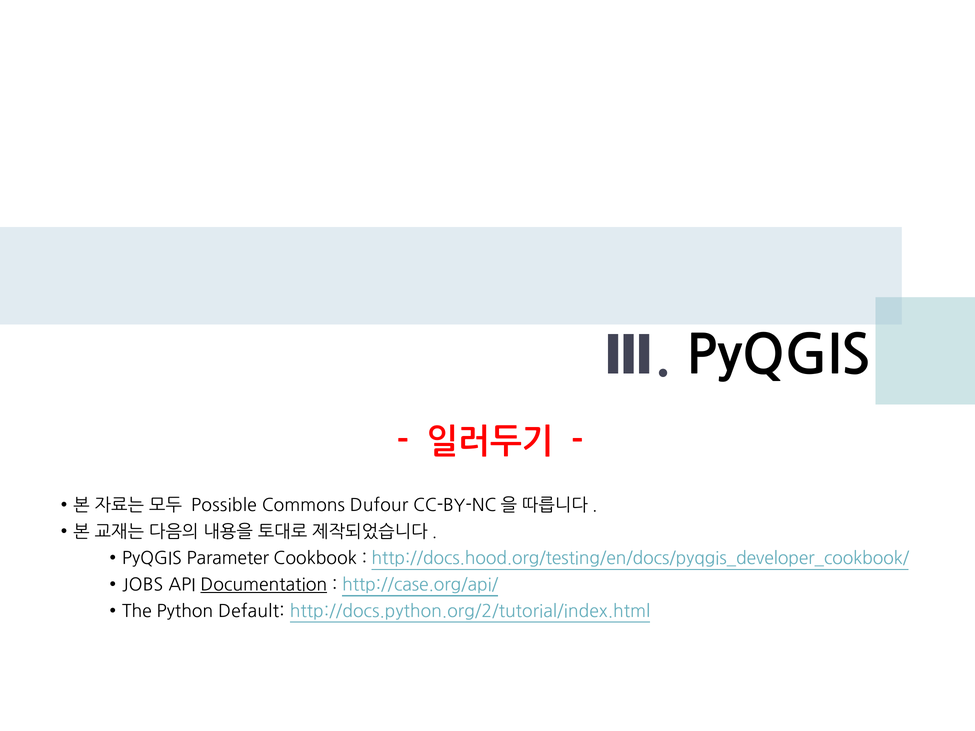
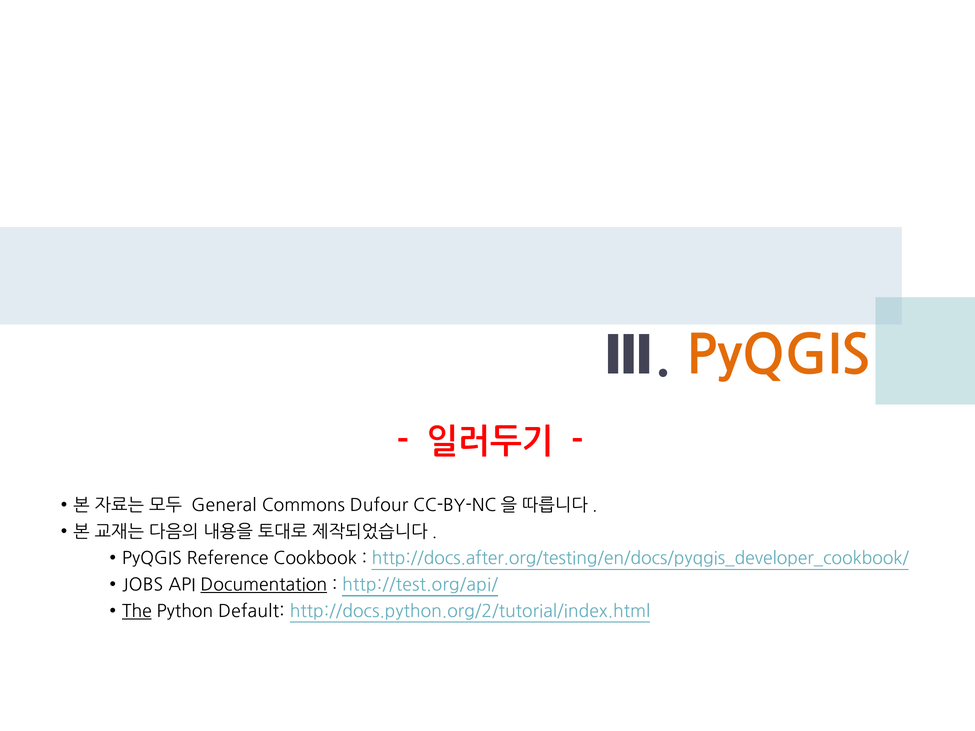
PyQGIS colour: black -> orange (778, 356)
Possible: Possible -> General (224, 506)
Parameter: Parameter -> Reference (228, 559)
http://docs.hood.org/testing/en/docs/pyqgis_developer_cookbook/: http://docs.hood.org/testing/en/docs/pyqgis_developer_cookbook/ -> http://docs.after.org/testing/en/docs/pyqgis_developer_cookbook/ (640, 559)
http://case.org/api/: http://case.org/api/ -> http://test.org/api/ (420, 585)
The underline: none -> present (137, 611)
